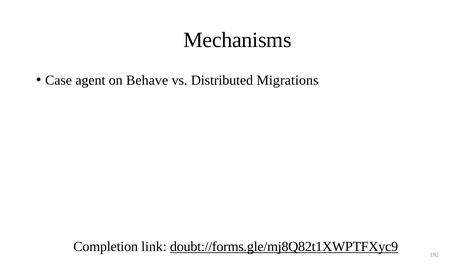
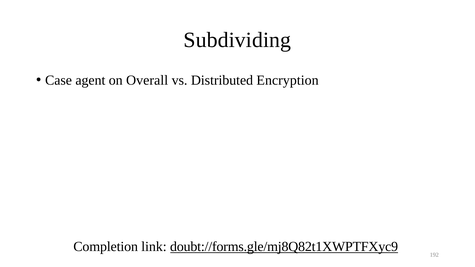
Mechanisms: Mechanisms -> Subdividing (237, 40)
Behave: Behave -> Overall (147, 80)
Migrations: Migrations -> Encryption (288, 80)
